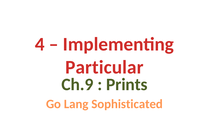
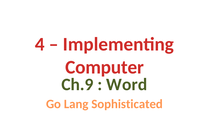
Particular: Particular -> Computer (105, 67)
Prints: Prints -> Word (127, 84)
